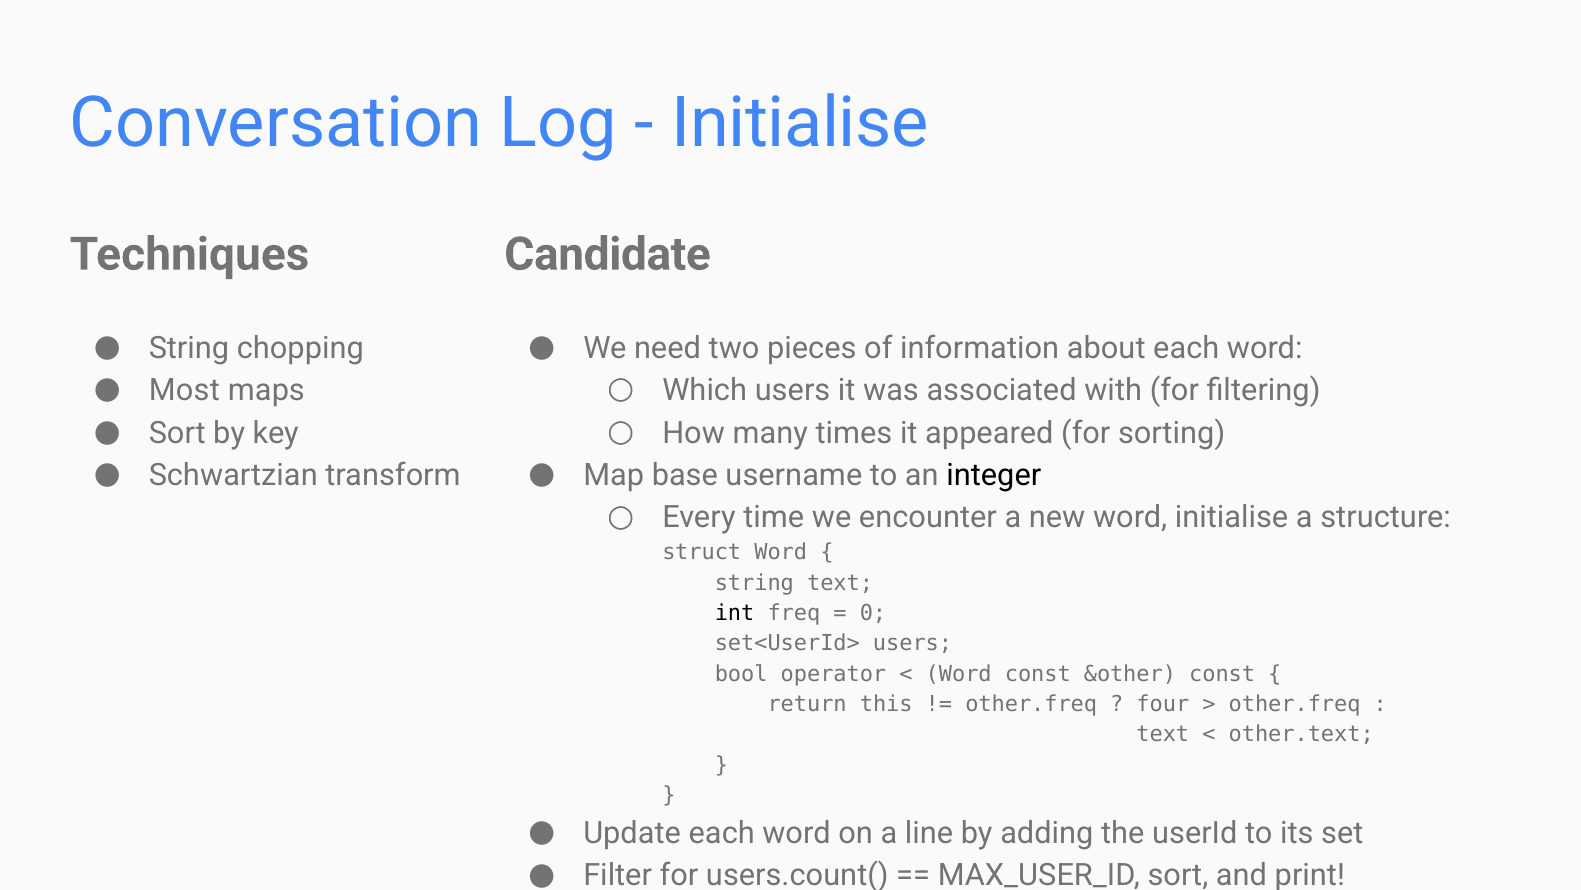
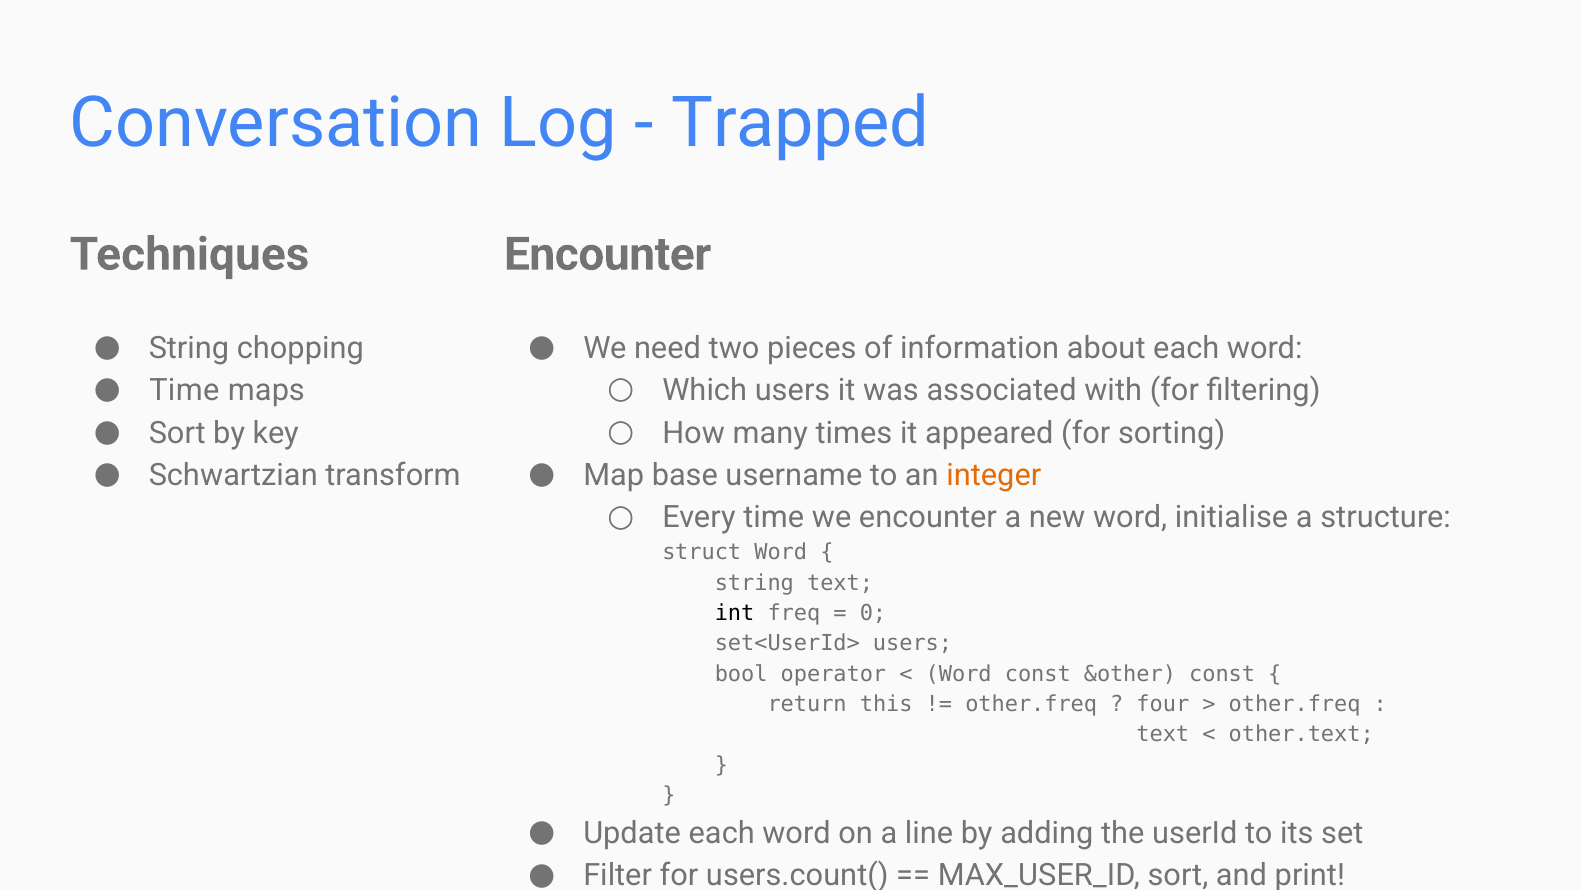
Initialise: Initialise -> Trapped (800, 123)
Candidate: Candidate -> Encounter (608, 254)
Most: Most -> Time (184, 390)
integer colour: black -> orange (994, 475)
